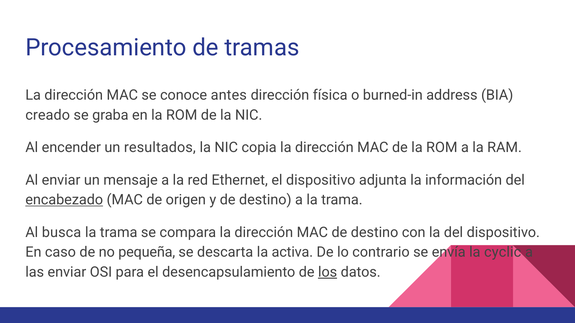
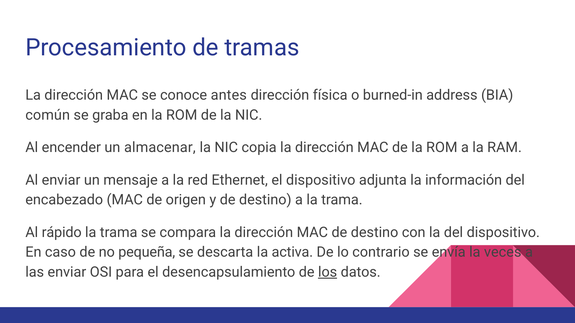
creado: creado -> común (48, 115)
resultados: resultados -> almacenar (160, 148)
encabezado underline: present -> none (64, 200)
busca: busca -> rápido (62, 233)
cyclic: cyclic -> veces (503, 253)
